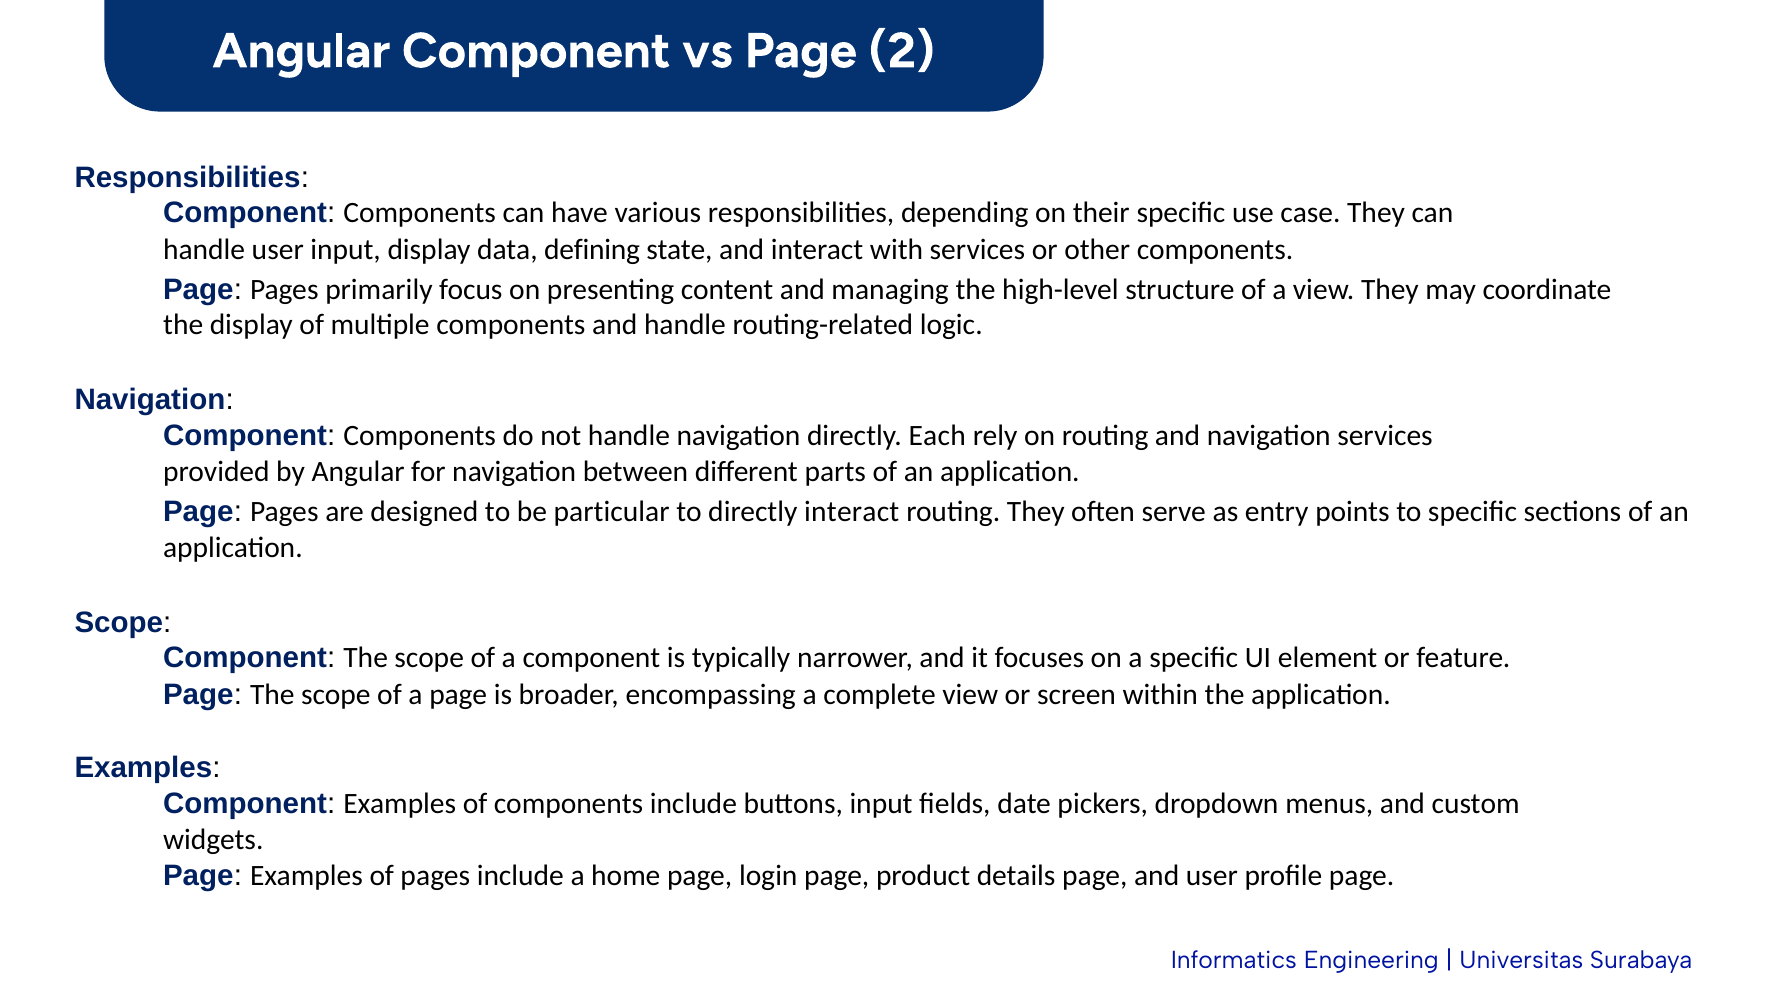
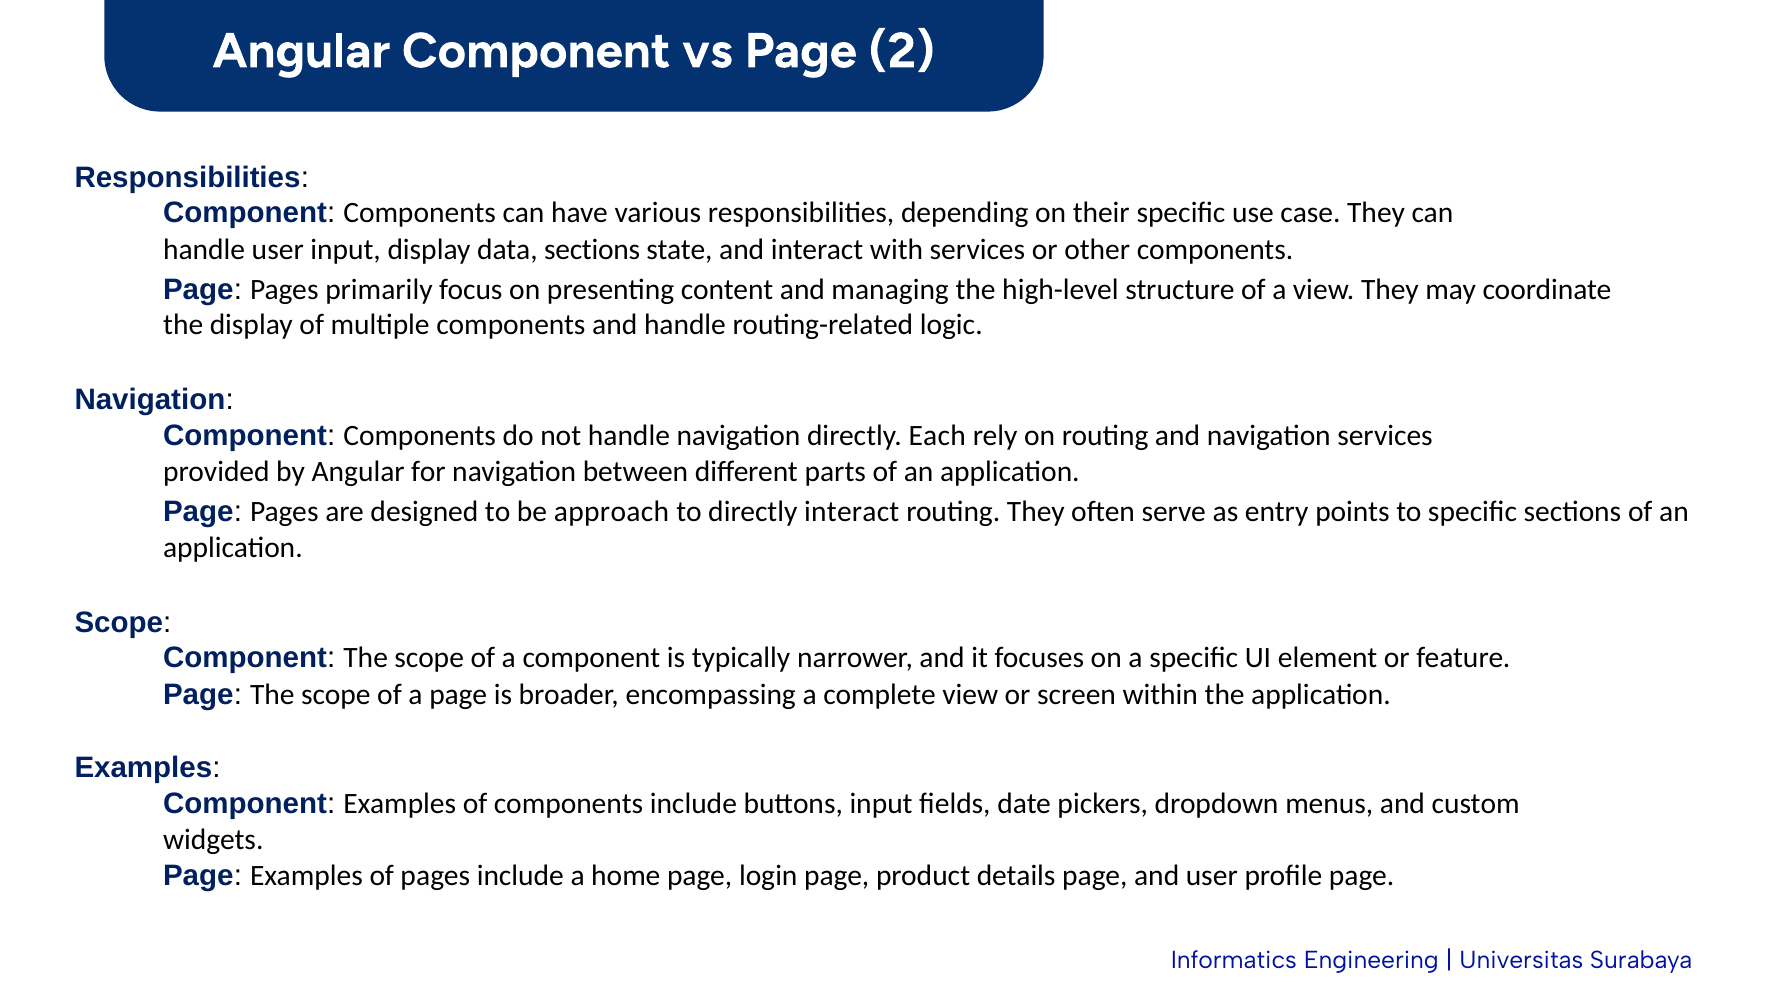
data defining: defining -> sections (592, 249)
particular: particular -> approach (612, 512)
